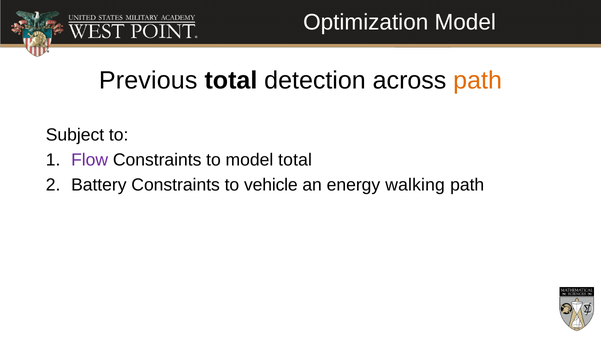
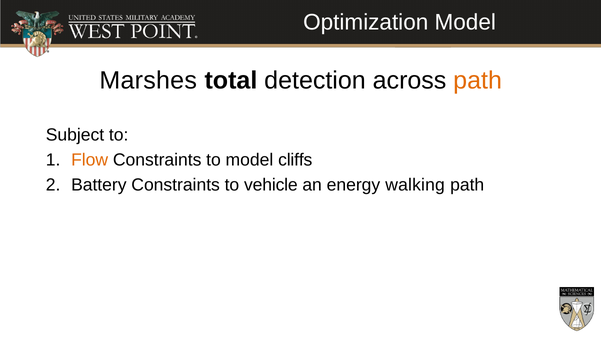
Previous: Previous -> Marshes (148, 80)
Flow colour: purple -> orange (90, 160)
model total: total -> cliffs (295, 160)
